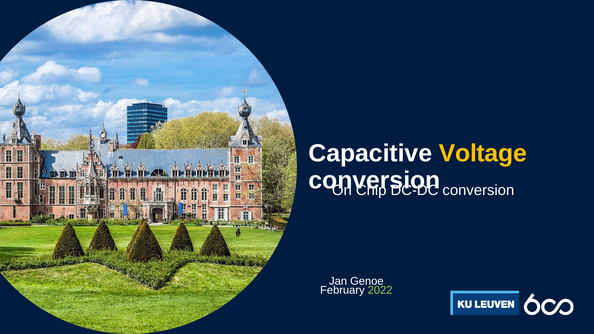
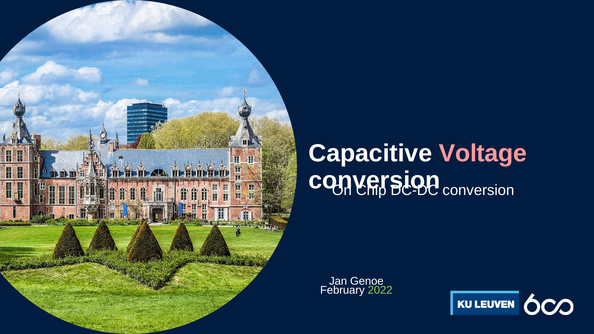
Voltage colour: yellow -> pink (483, 154)
